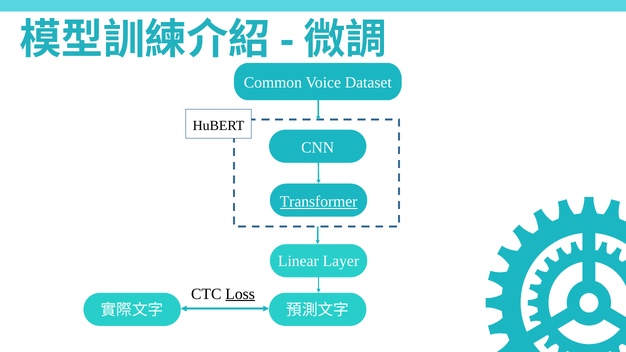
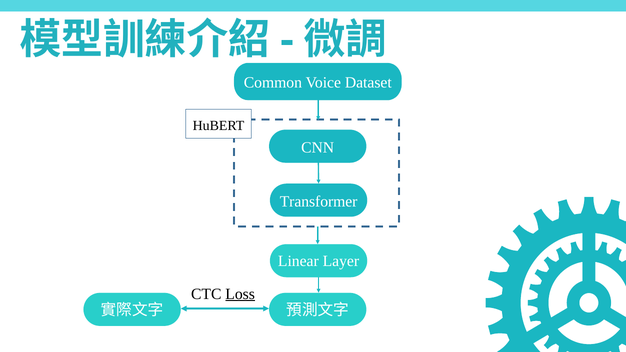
Transformer underline: present -> none (319, 202)
